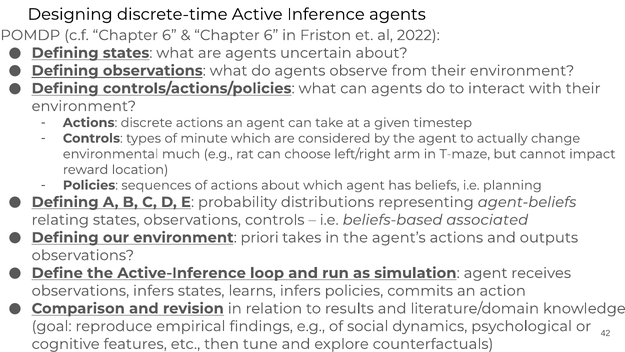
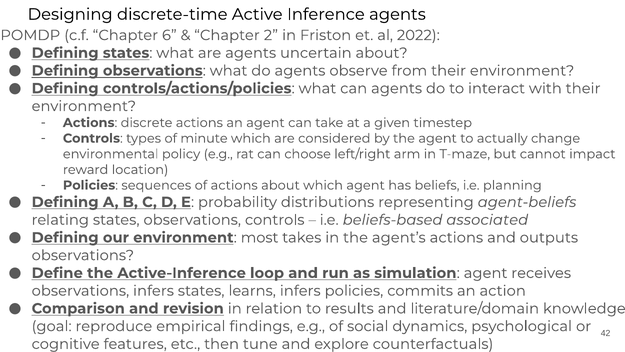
6: 6 -> 2 (271, 35)
much: much -> policy (181, 154)
priori: priori -> most (260, 237)
